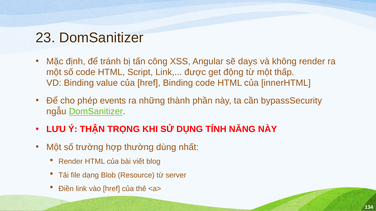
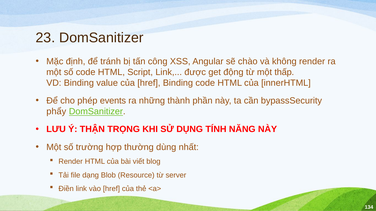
days: days -> chào (248, 61)
ngẫu: ngẫu -> phẩy (56, 112)
